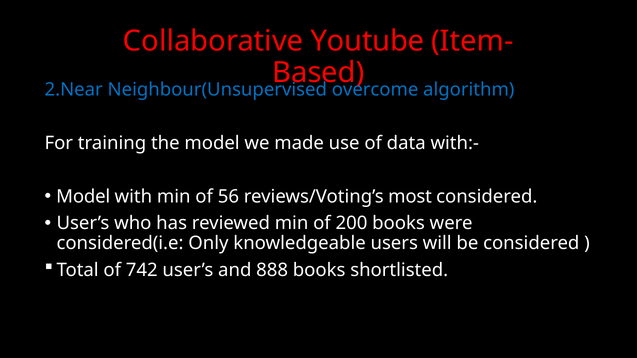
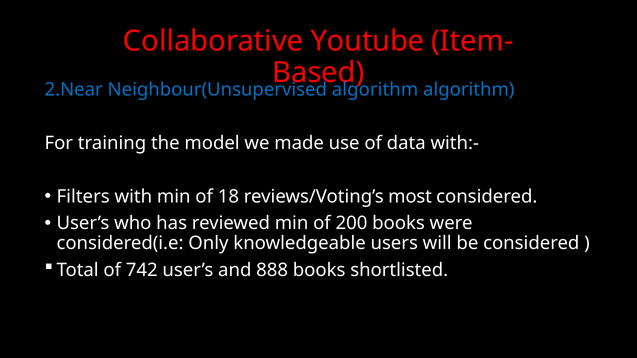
Neighbour(Unsupervised overcome: overcome -> algorithm (375, 90)
Model: Model -> Filters (83, 197)
56: 56 -> 18 (228, 197)
